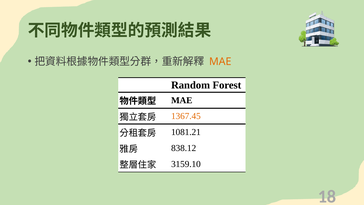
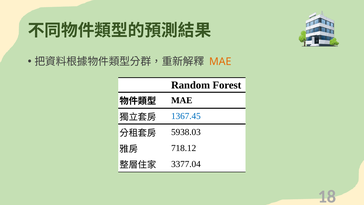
1367.45 colour: orange -> blue (186, 116)
1081.21: 1081.21 -> 5938.03 (186, 132)
838.12: 838.12 -> 718.12 (184, 148)
3159.10: 3159.10 -> 3377.04 (186, 164)
